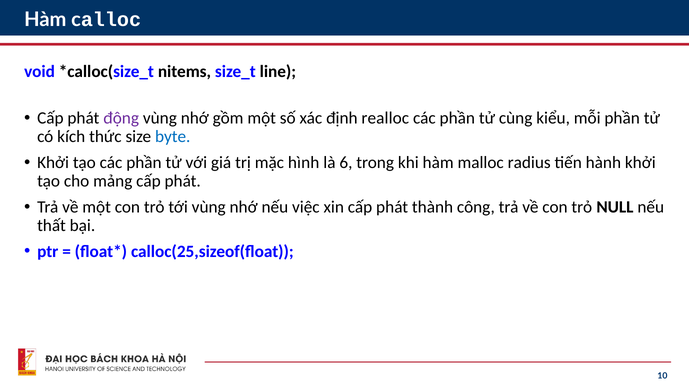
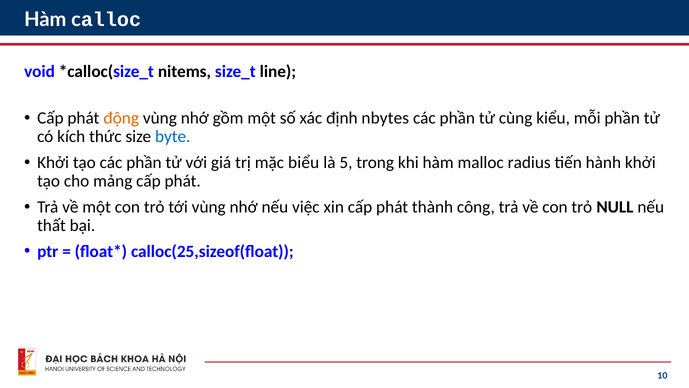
động colour: purple -> orange (121, 118)
realloc: realloc -> nbytes (385, 118)
hình: hình -> biểu (304, 162)
6: 6 -> 5 (346, 162)
